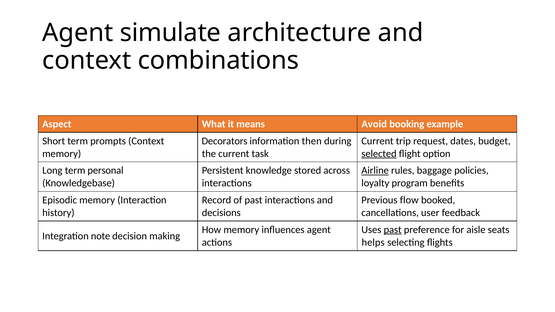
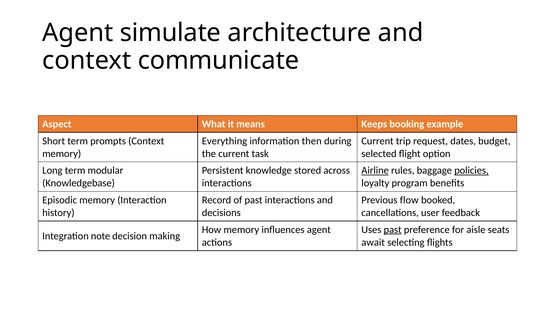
combinations: combinations -> communicate (218, 60)
Avoid: Avoid -> Keeps (374, 124)
Decorators: Decorators -> Everything (225, 141)
selected underline: present -> none (379, 154)
personal: personal -> modular (105, 171)
policies underline: none -> present (471, 171)
helps: helps -> await (373, 242)
